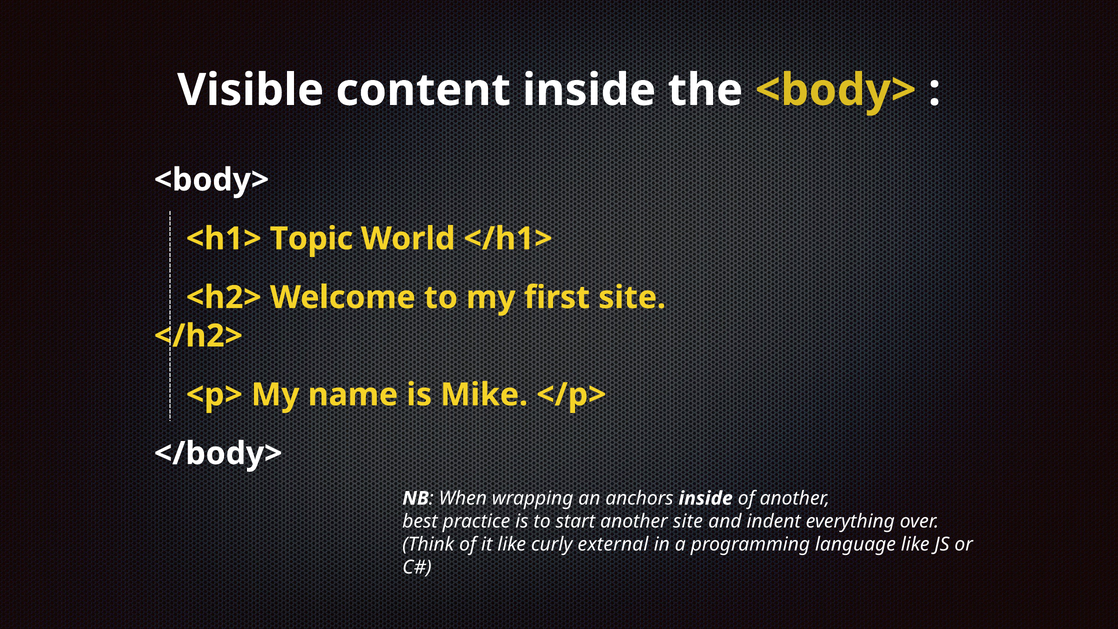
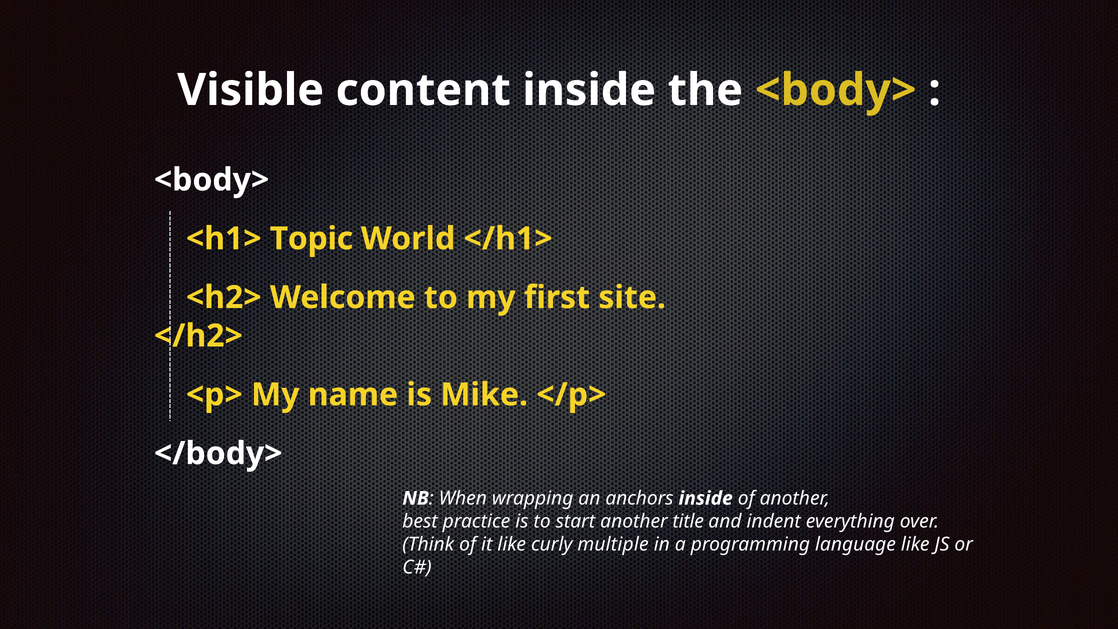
another site: site -> title (688, 521)
external: external -> multiple (613, 544)
